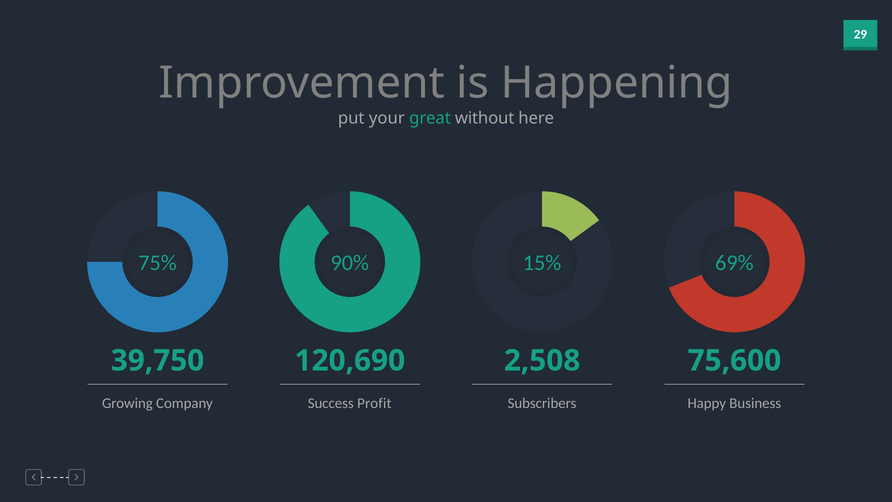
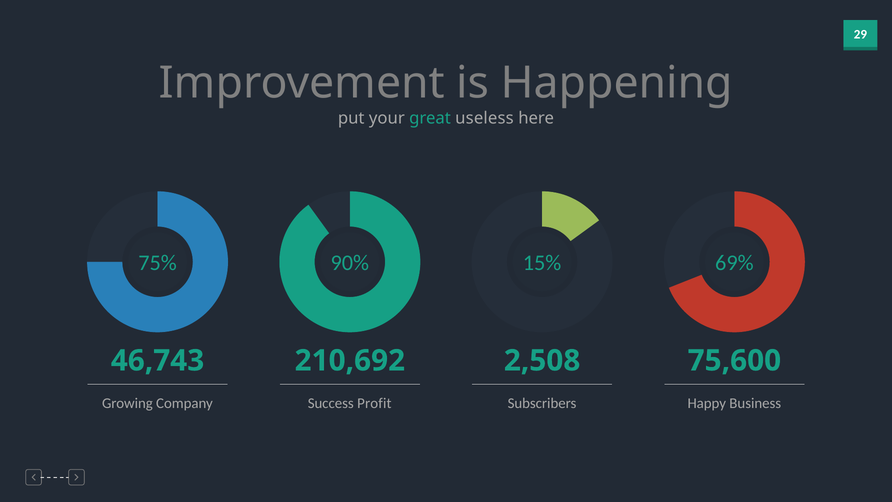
without: without -> useless (484, 118)
39,750: 39,750 -> 46,743 (158, 360)
120,690: 120,690 -> 210,692 (350, 360)
